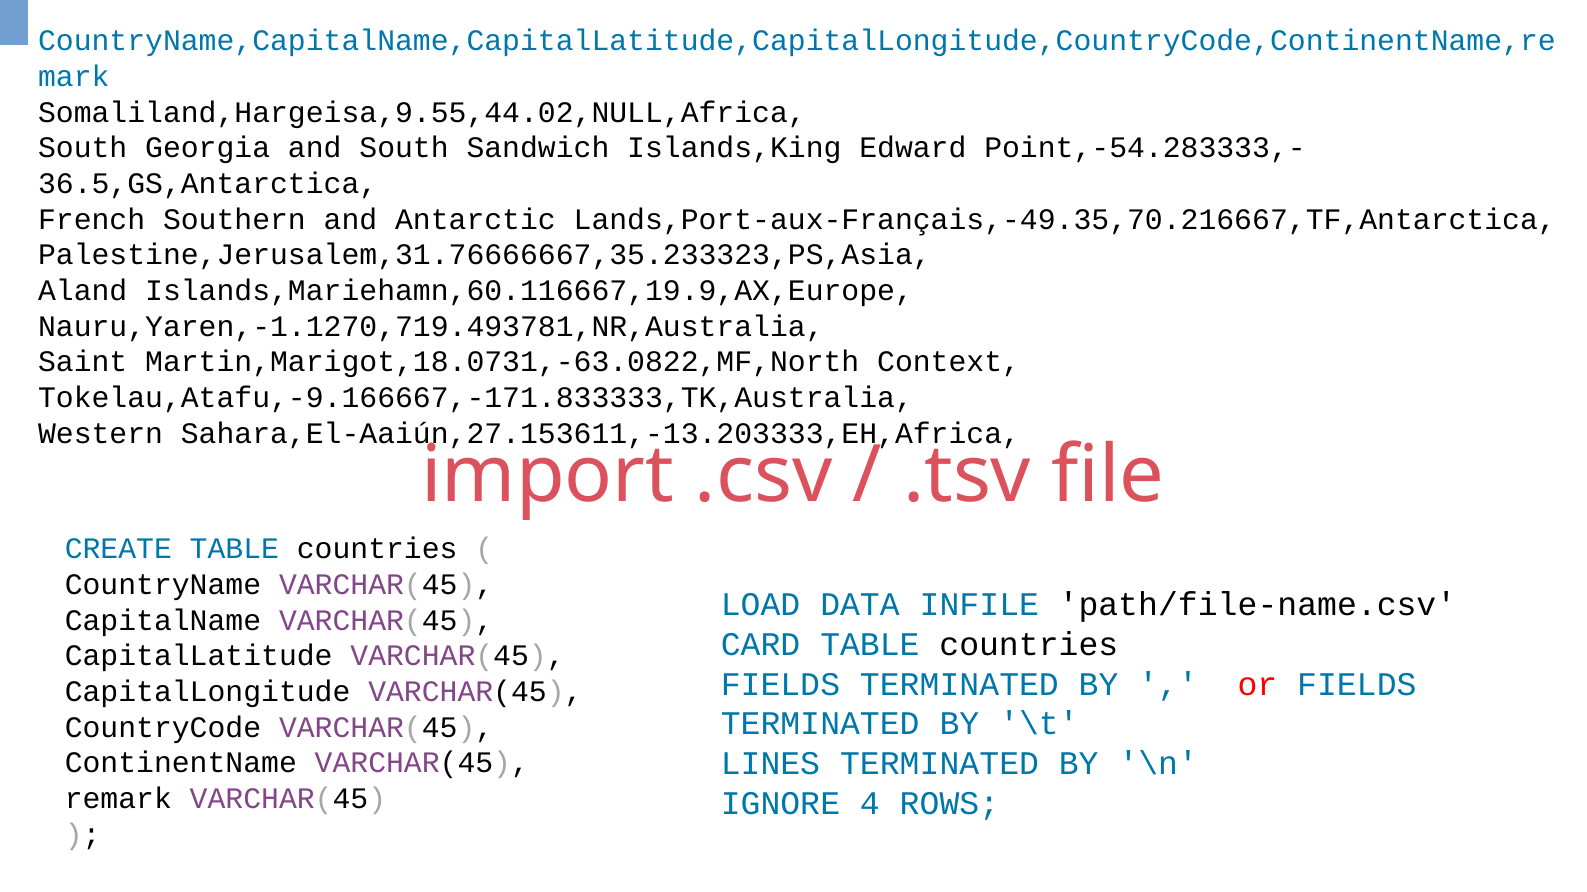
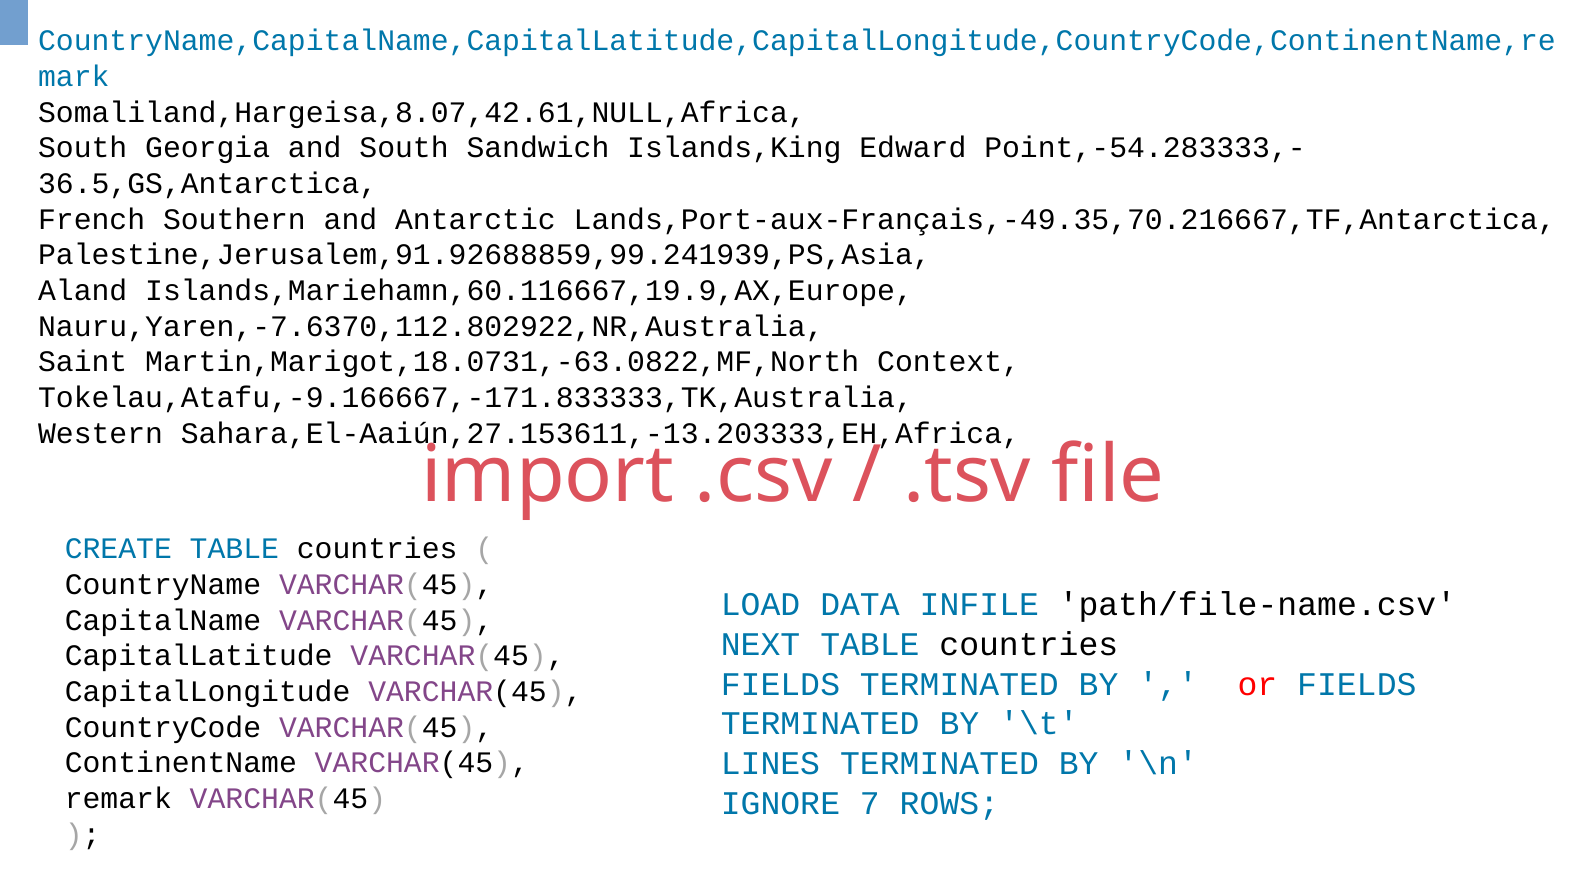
Somaliland,Hargeisa,9.55,44.02,NULL,Africa: Somaliland,Hargeisa,9.55,44.02,NULL,Africa -> Somaliland,Hargeisa,8.07,42.61,NULL,Africa (422, 112)
Palestine,Jerusalem,31.76666667,35.233323,PS,Asia: Palestine,Jerusalem,31.76666667,35.233323,PS,Asia -> Palestine,Jerusalem,91.92688859,99.241939,PS,Asia (484, 255)
Nauru,Yaren,-1.1270,719.493781,NR,Australia: Nauru,Yaren,-1.1270,719.493781,NR,Australia -> Nauru,Yaren,-7.6370,112.802922,NR,Australia (431, 327)
CARD: CARD -> NEXT (761, 645)
4: 4 -> 7 (870, 804)
